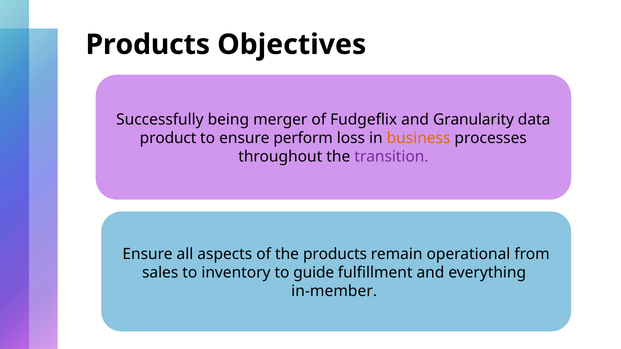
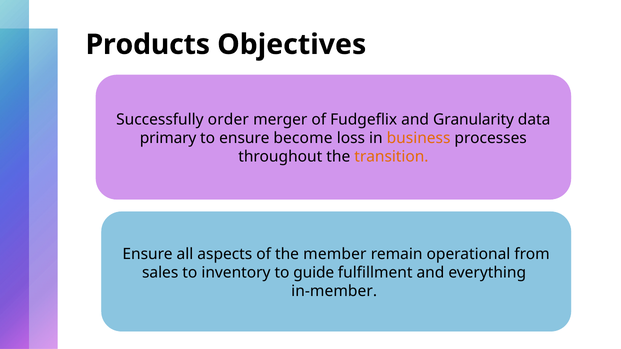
being: being -> order (228, 120)
product: product -> primary (168, 138)
perform: perform -> become (303, 138)
transition colour: purple -> orange (391, 157)
the products: products -> member (335, 254)
